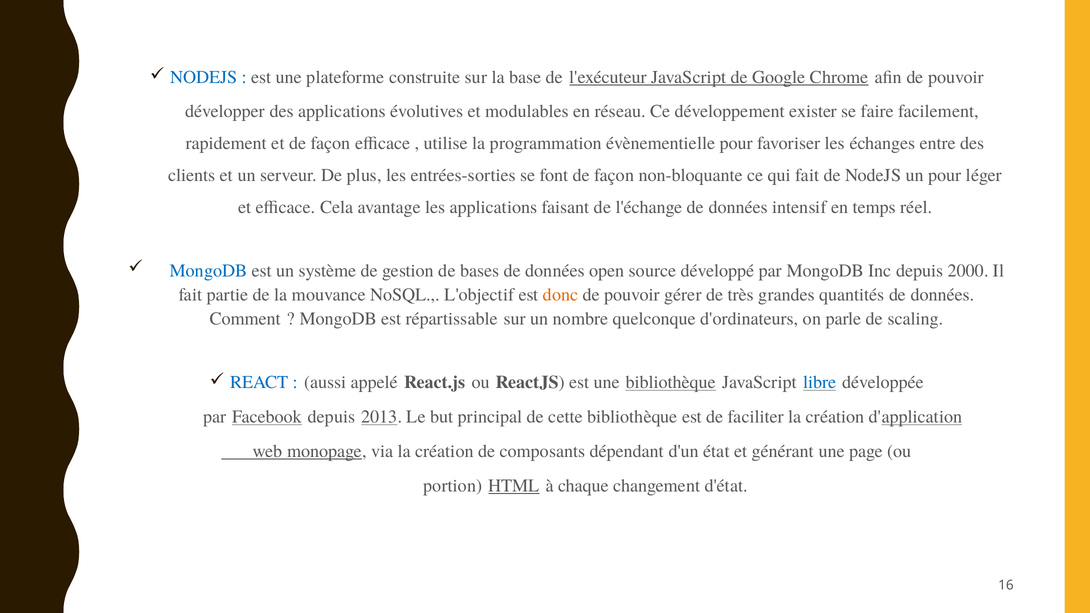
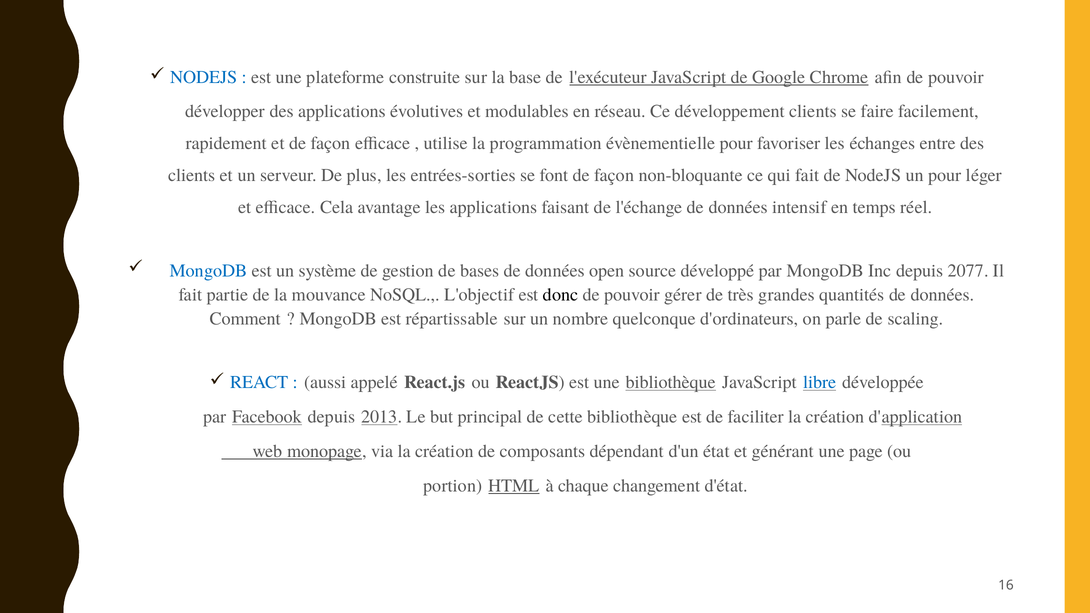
développement exister: exister -> clients (813, 111)
2000: 2000 -> 2077 (968, 271)
donc colour: orange -> black (561, 295)
